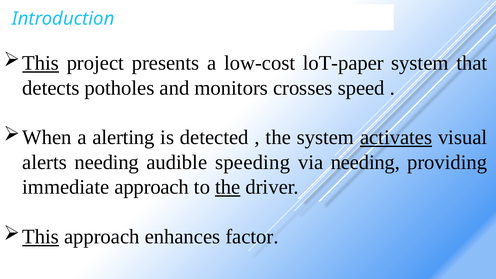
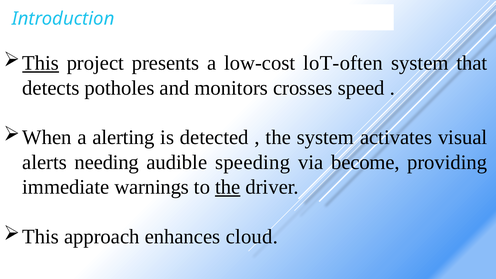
loT-paper: loT-paper -> loT-often (343, 63)
activates underline: present -> none (396, 138)
via needing: needing -> become (365, 162)
immediate approach: approach -> warnings (152, 187)
This underline: present -> none (41, 237)
factor: factor -> cloud (252, 237)
